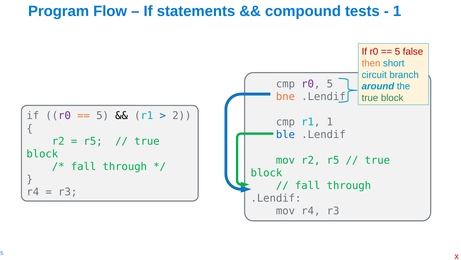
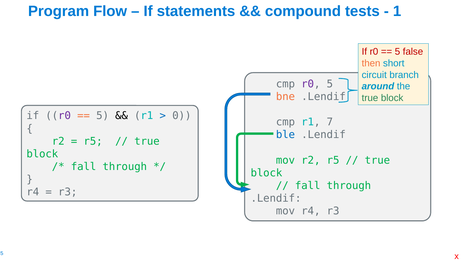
2: 2 -> 0 (182, 116)
r1 1: 1 -> 7 (330, 122)
